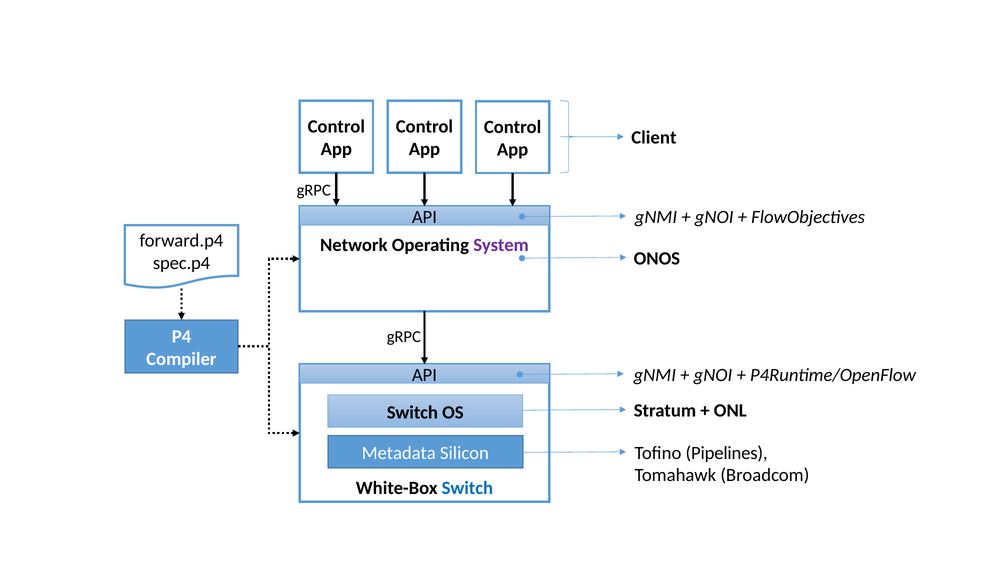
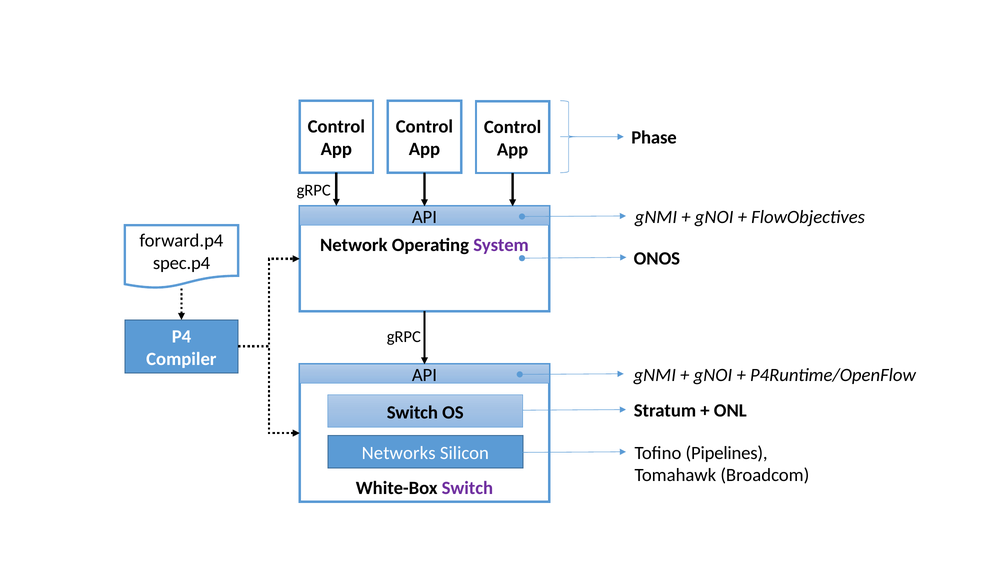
Client: Client -> Phase (654, 138)
Metadata: Metadata -> Networks (399, 453)
Switch colour: blue -> purple (467, 489)
